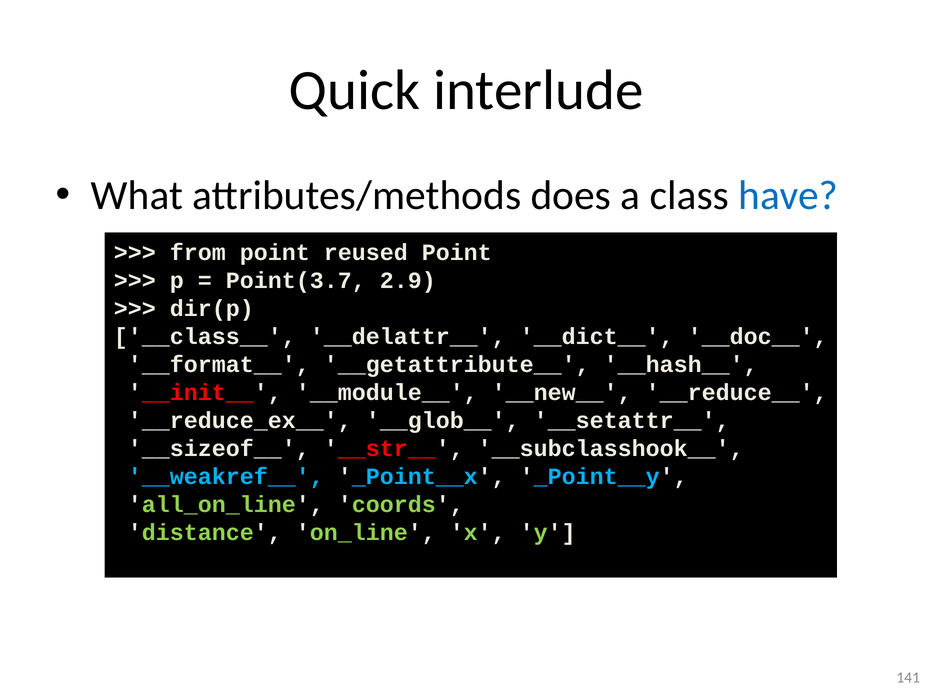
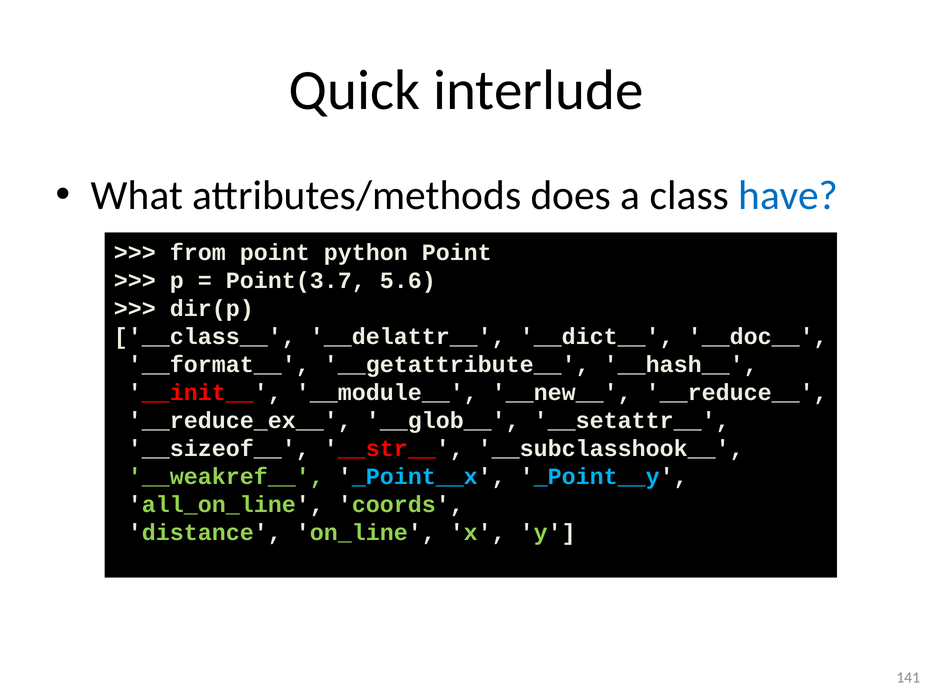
reused: reused -> python (366, 253)
2.9: 2.9 -> 5.6 (408, 281)
__weakref__ colour: light blue -> light green (226, 476)
